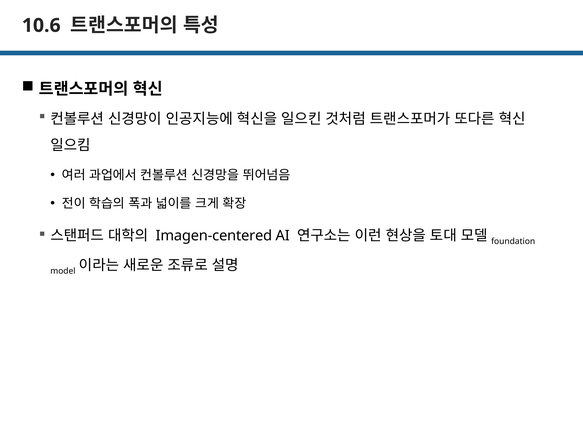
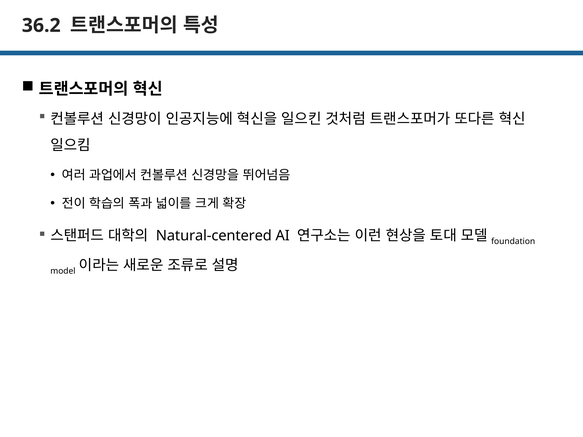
10.6: 10.6 -> 36.2 (41, 25)
Imagen-centered: Imagen-centered -> Natural-centered (214, 236)
